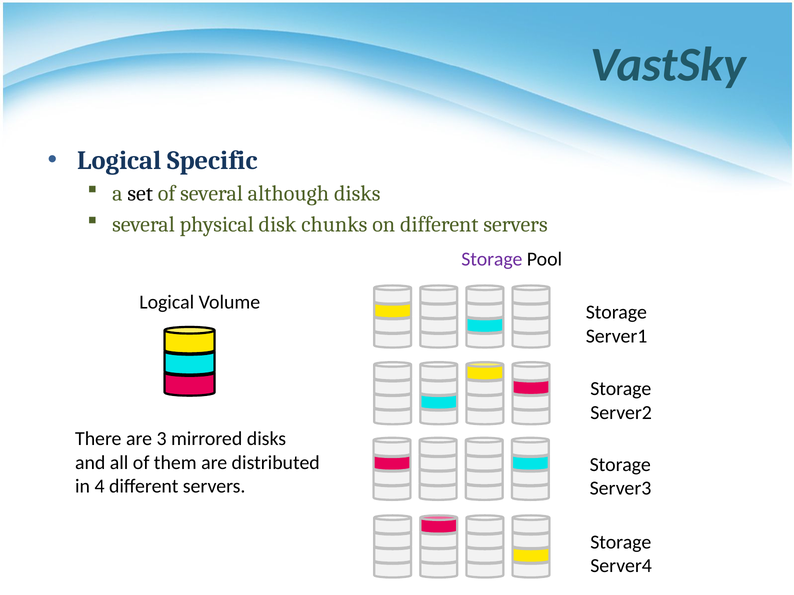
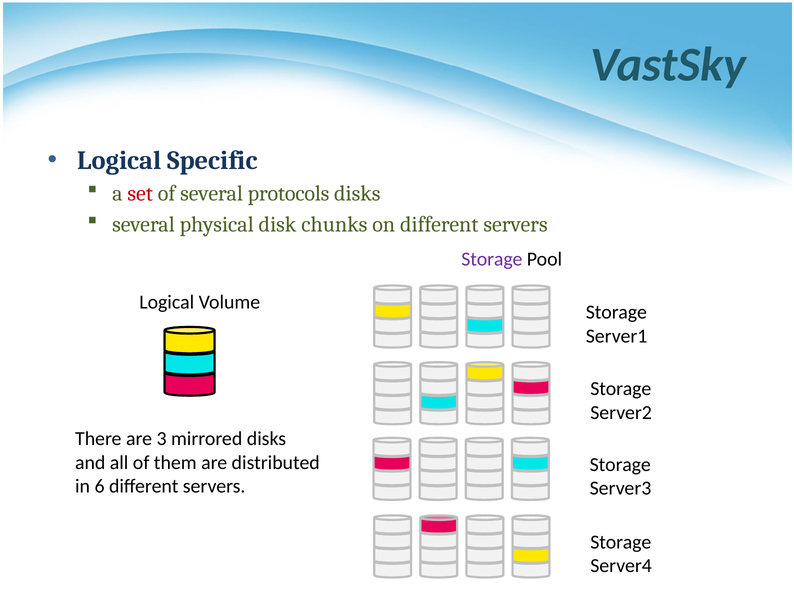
set colour: black -> red (140, 194)
although: although -> protocols (289, 194)
4: 4 -> 6 (100, 487)
